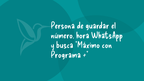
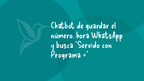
Persona: Persona -> Chatbot (63, 26)
Máximo: Máximo -> Servido (88, 45)
